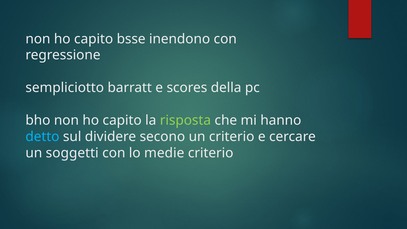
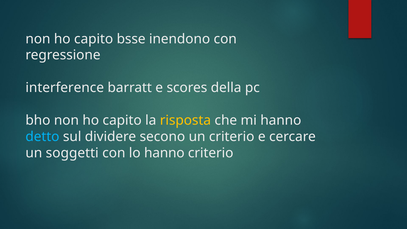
sempliciotto: sempliciotto -> interference (65, 88)
risposta colour: light green -> yellow (185, 120)
lo medie: medie -> hanno (164, 153)
